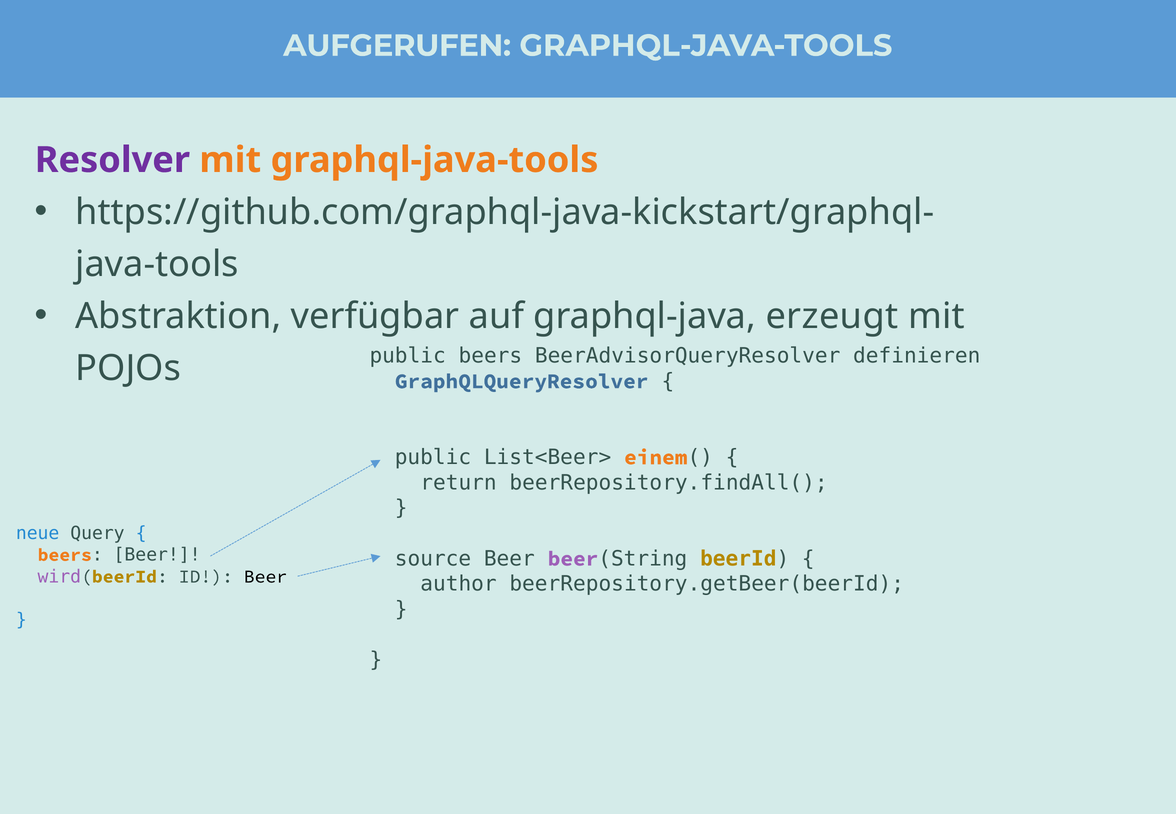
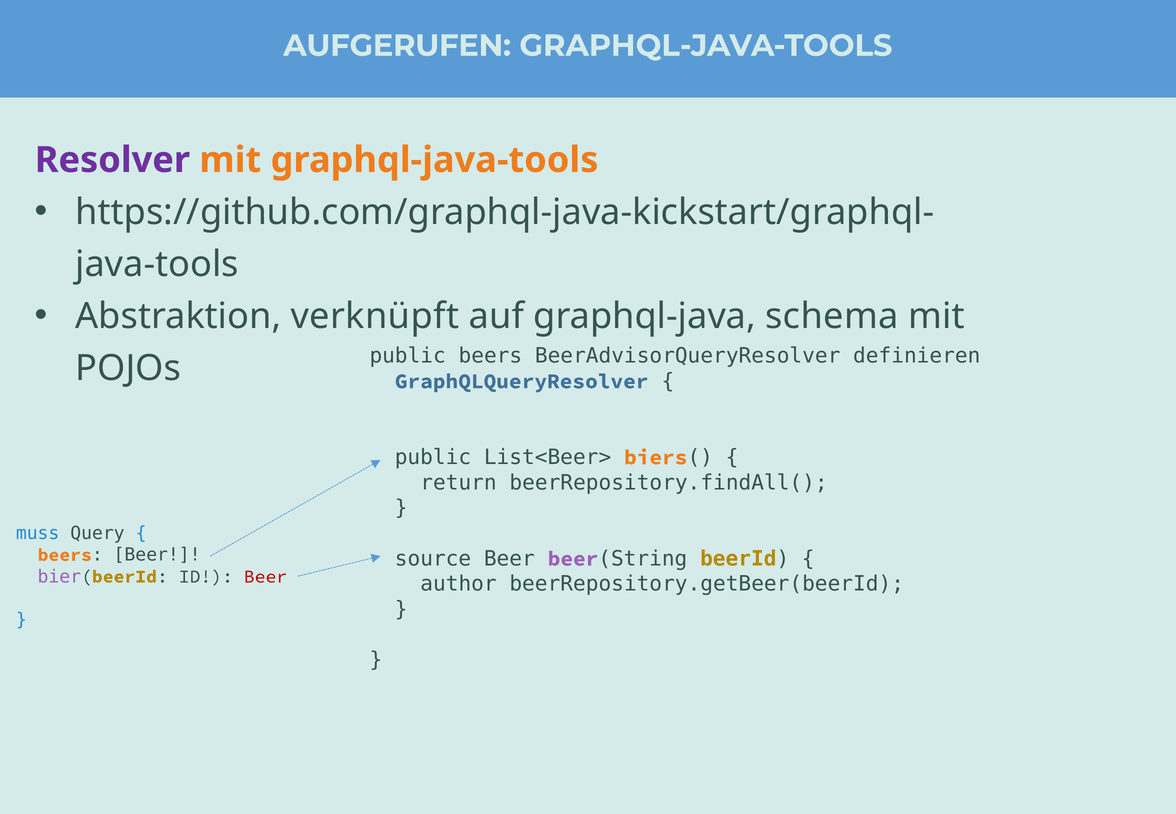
verfügbar: verfügbar -> verknüpft (375, 316)
erzeugt: erzeugt -> schema (832, 316)
einem: einem -> biers (656, 457)
neue: neue -> muss (38, 533)
wird: wird -> bier (59, 577)
Beer colour: black -> red (265, 577)
